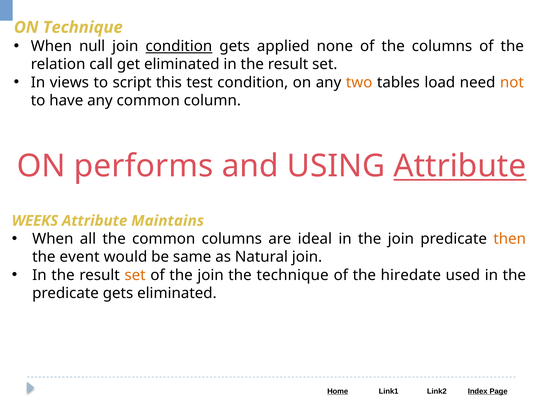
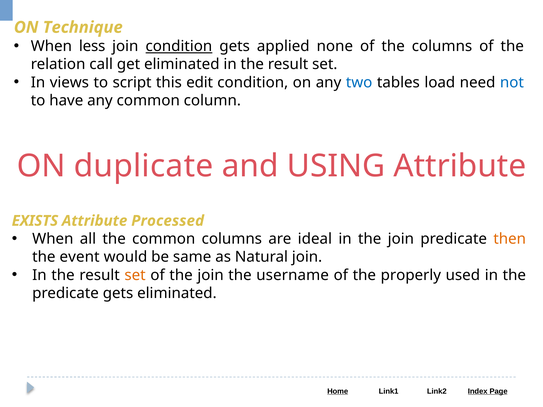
null: null -> less (92, 46)
test: test -> edit (200, 82)
two colour: orange -> blue (359, 82)
not colour: orange -> blue (512, 82)
performs: performs -> duplicate (144, 166)
Attribute underline: present -> none (460, 166)
WEEKS: WEEKS -> EXISTS (35, 221)
Maintains: Maintains -> Processed (168, 221)
the technique: technique -> username (293, 275)
hiredate: hiredate -> properly (411, 275)
